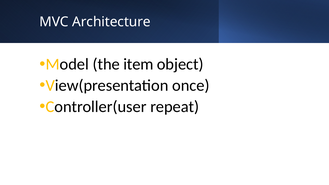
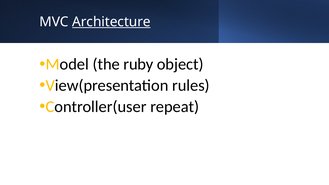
Architecture underline: none -> present (111, 22)
item: item -> ruby (138, 64)
once: once -> rules (191, 85)
